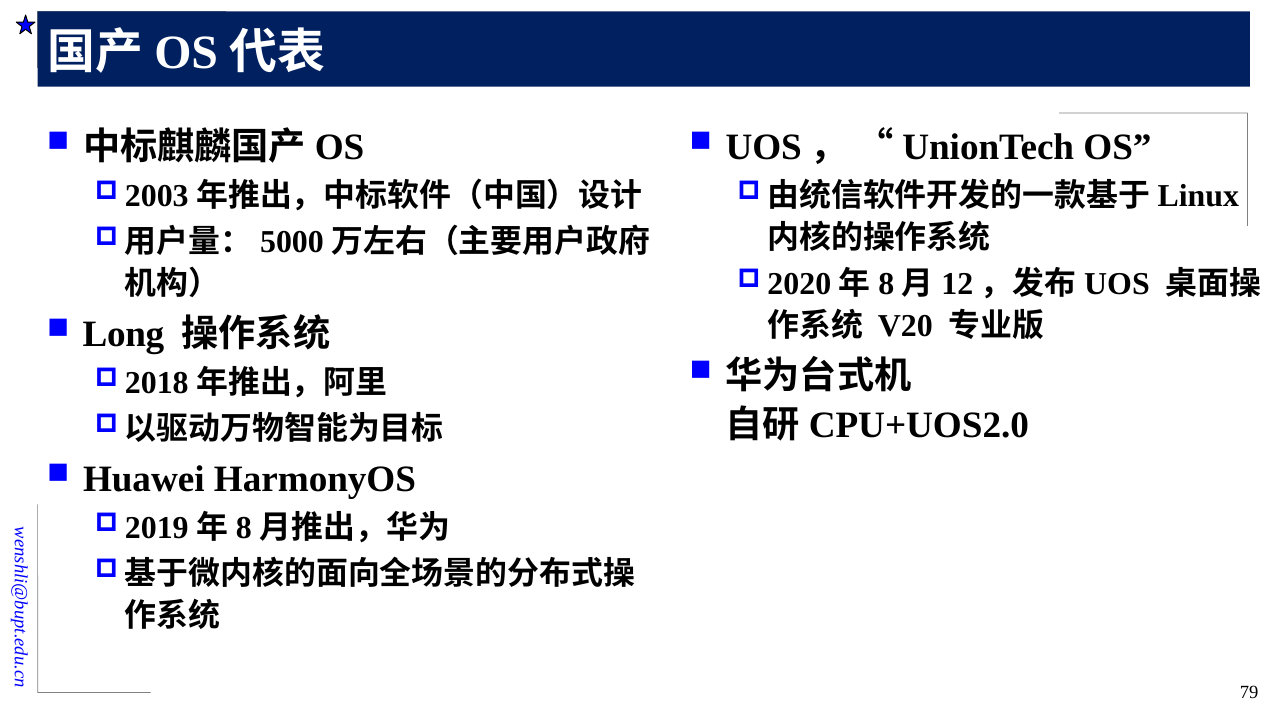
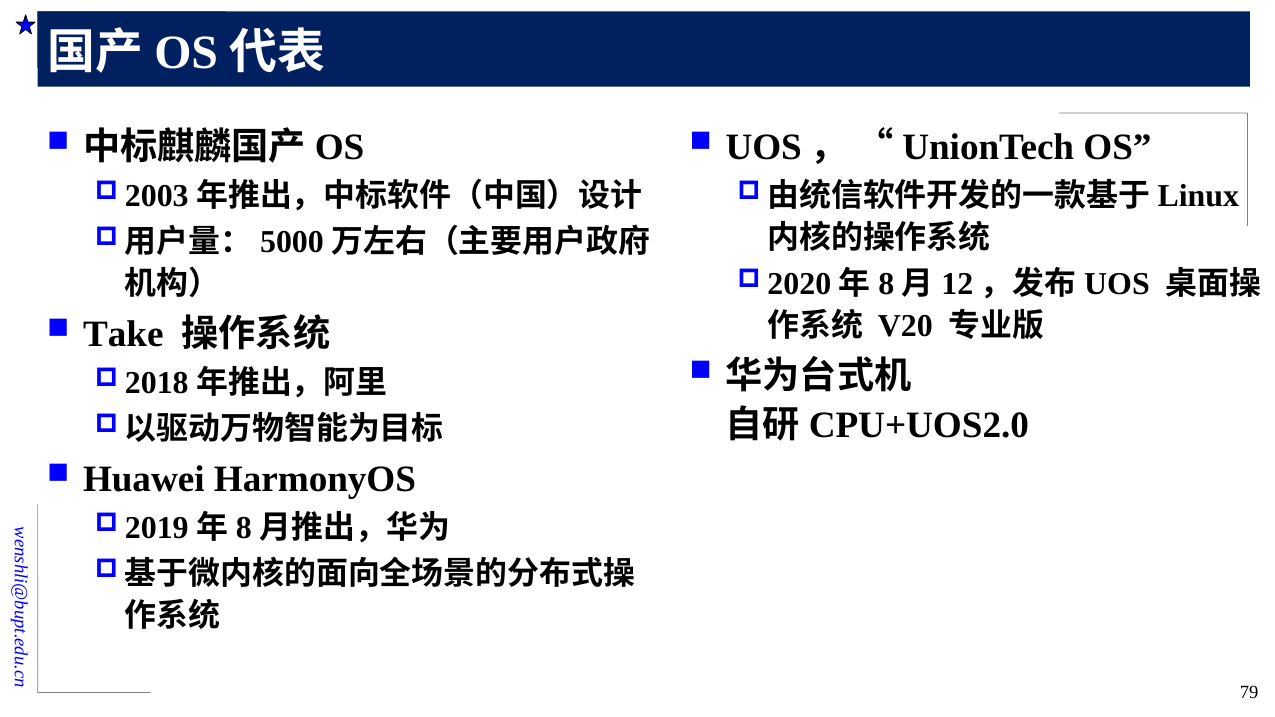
Long: Long -> Take (123, 334)
